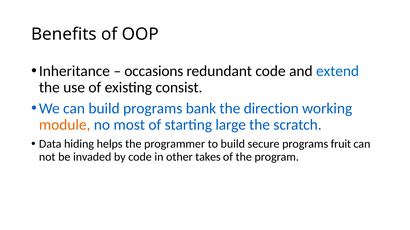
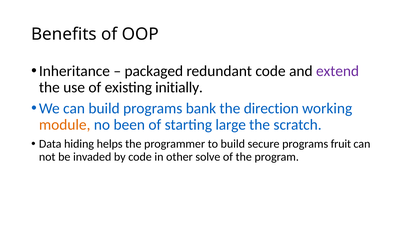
occasions: occasions -> packaged (154, 71)
extend colour: blue -> purple (338, 71)
consist: consist -> initially (179, 88)
most: most -> been (129, 125)
takes: takes -> solve (208, 157)
